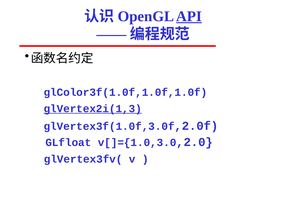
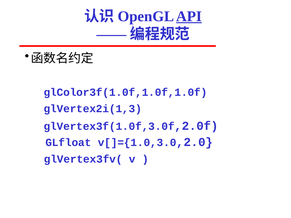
glVertex2i(1,3 underline: present -> none (93, 109)
